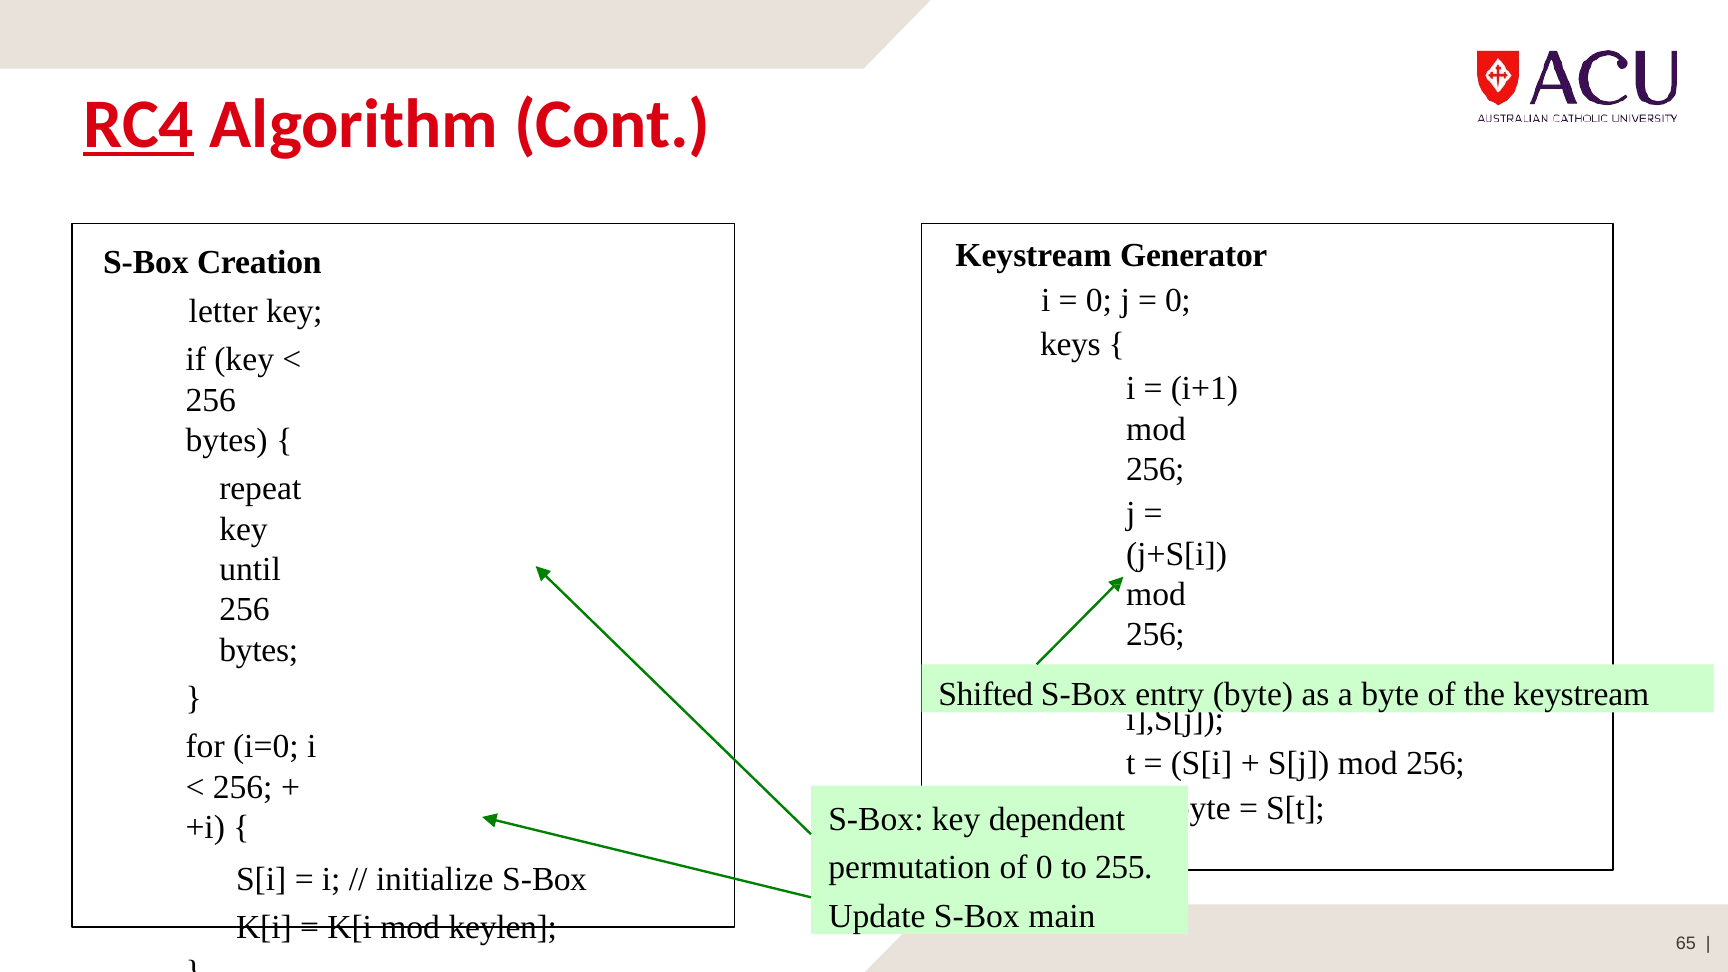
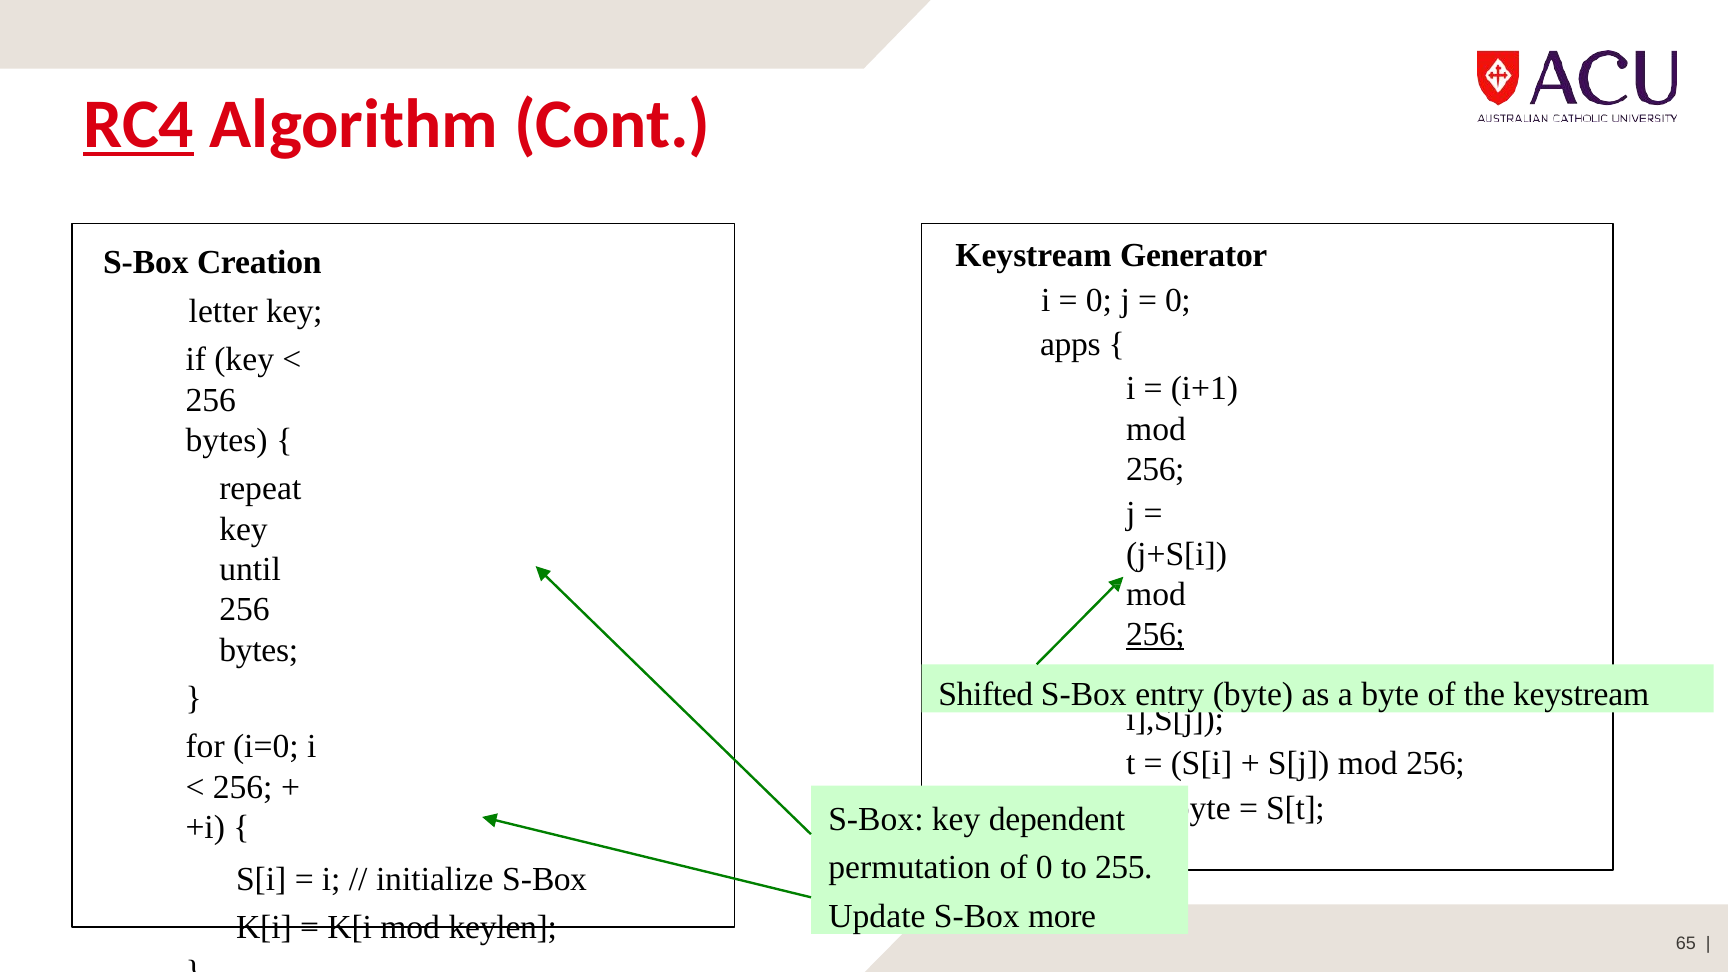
keys: keys -> apps (1070, 344)
256 underline: none -> present (1155, 635)
main: main -> more (1062, 916)
